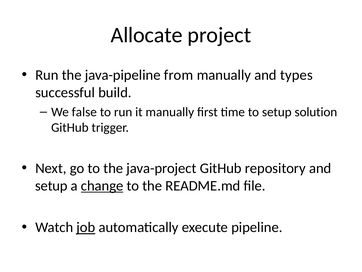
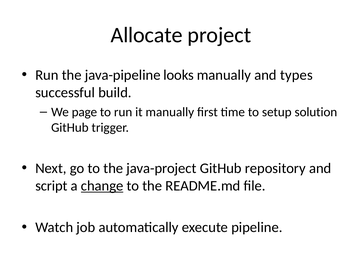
from: from -> looks (179, 75)
false: false -> page (84, 112)
setup: setup -> script (51, 186)
job underline: present -> none (86, 227)
